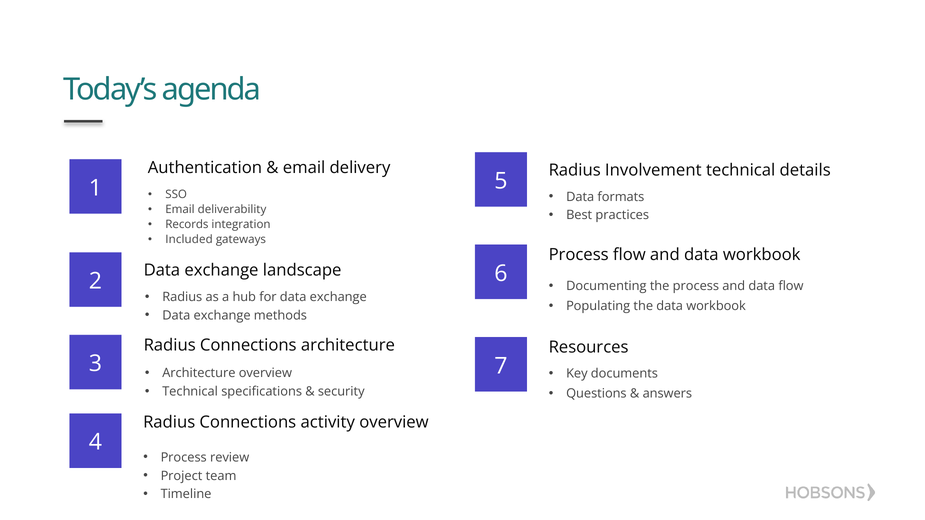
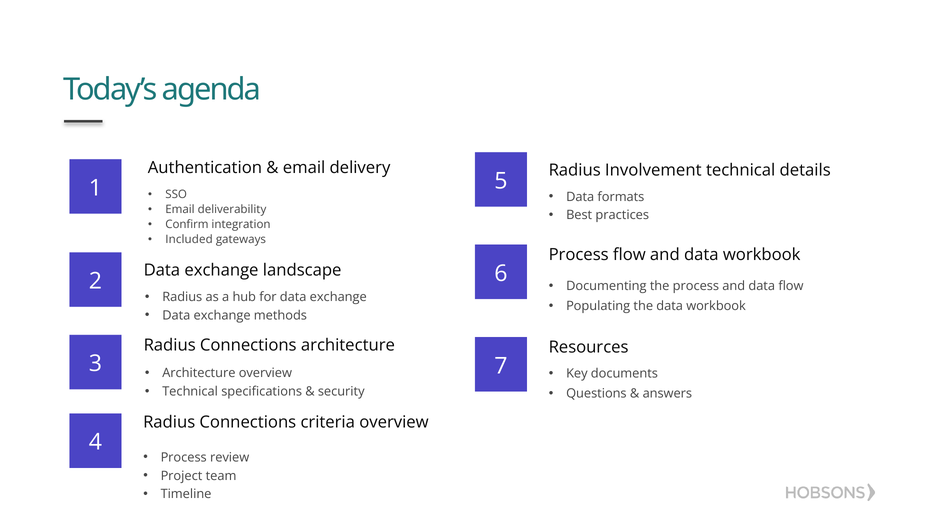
Records: Records -> Confirm (187, 225)
activity: activity -> criteria (328, 422)
